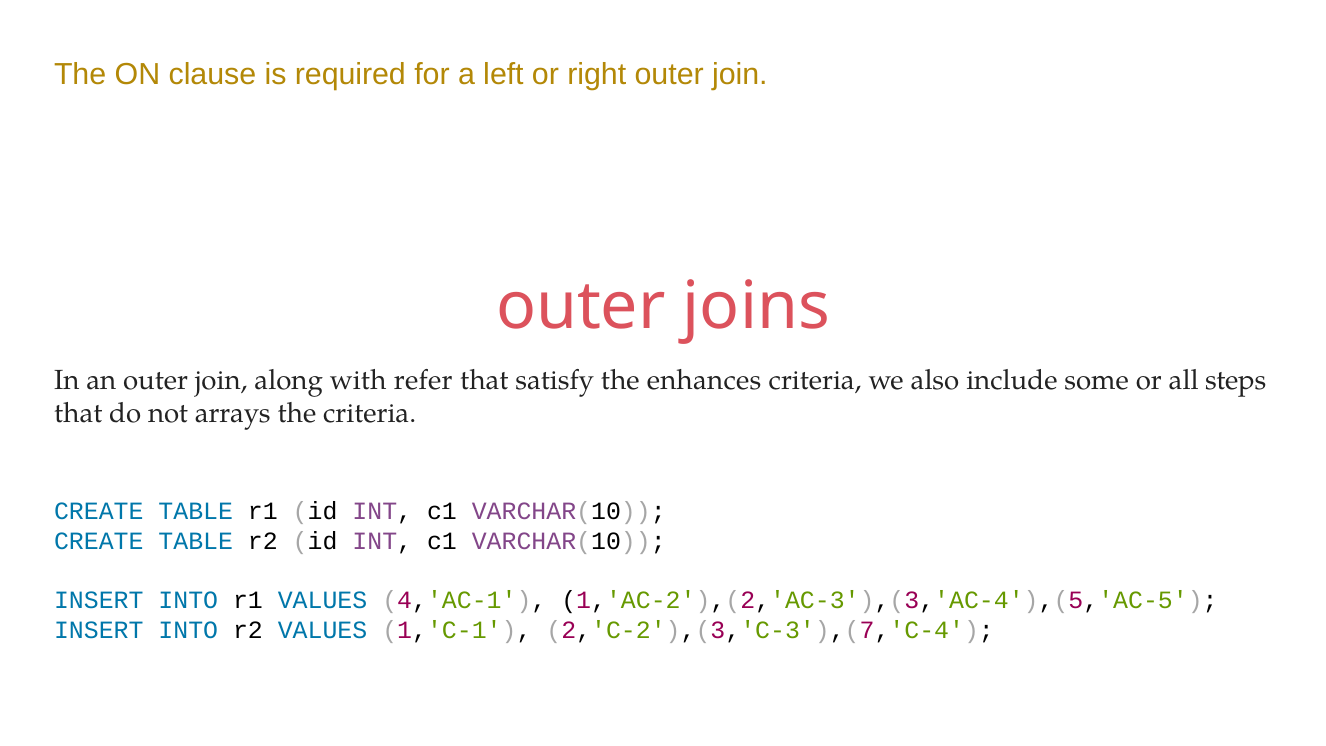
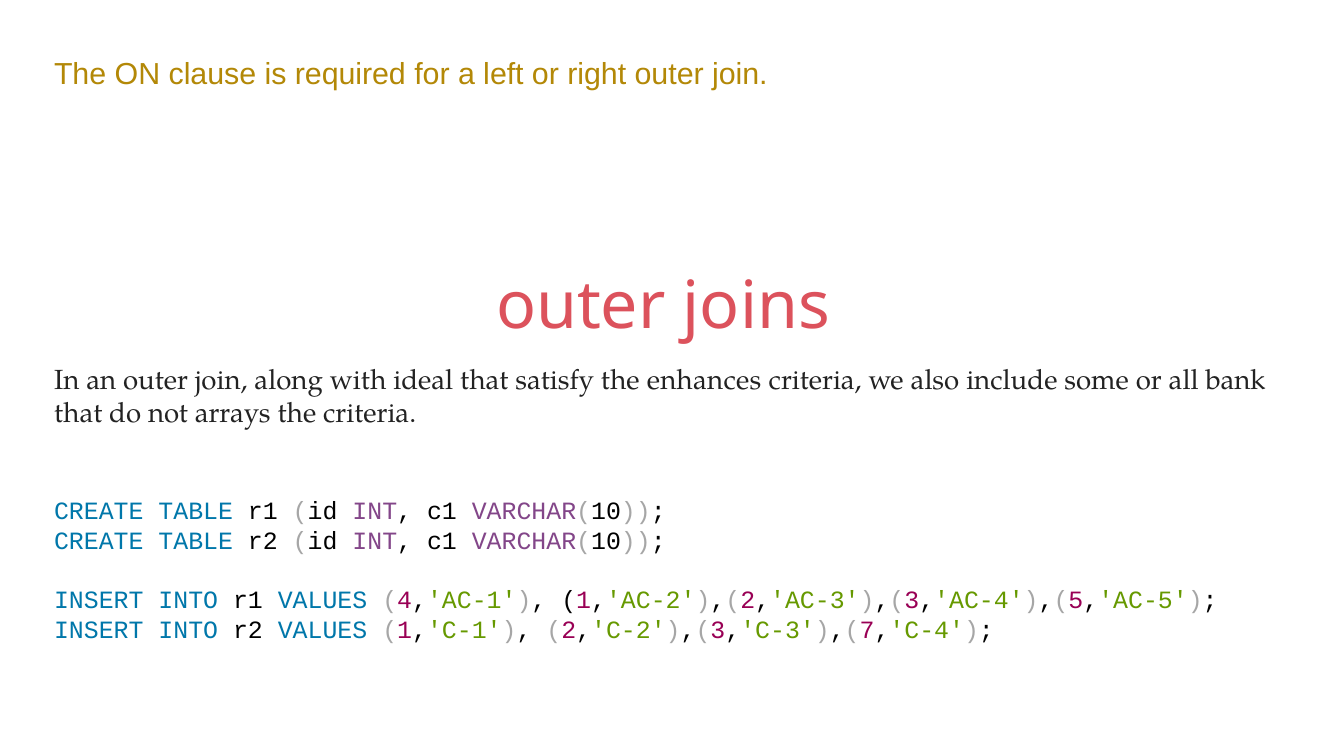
refer: refer -> ideal (423, 381)
steps: steps -> bank (1236, 381)
